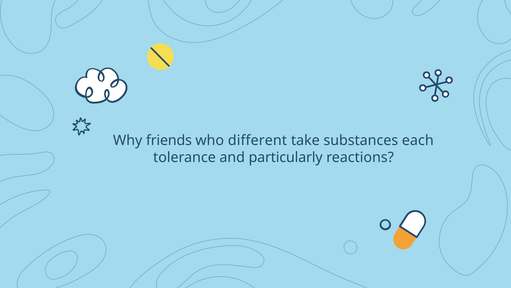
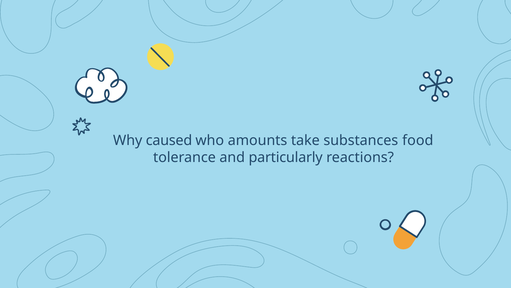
friends: friends -> caused (169, 140)
different: different -> amounts (258, 140)
each: each -> food (418, 140)
